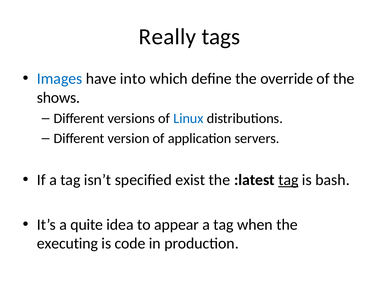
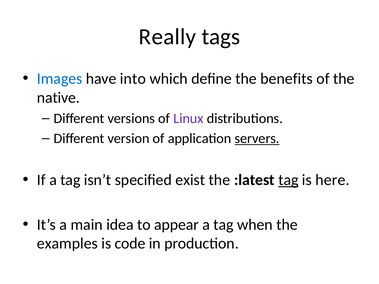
override: override -> benefits (287, 79)
shows: shows -> native (58, 98)
Linux colour: blue -> purple (188, 119)
servers underline: none -> present (257, 139)
bash: bash -> here (332, 180)
quite: quite -> main (87, 225)
executing: executing -> examples (67, 244)
